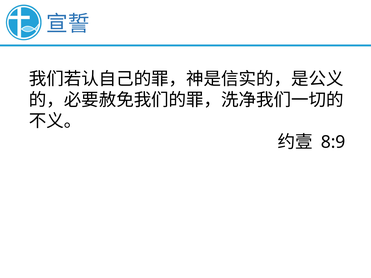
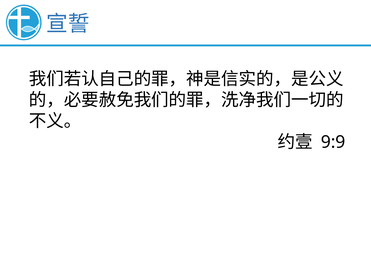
8:9: 8:9 -> 9:9 (333, 142)
